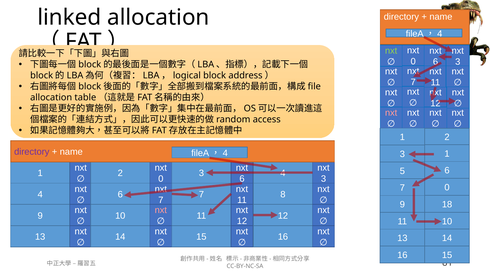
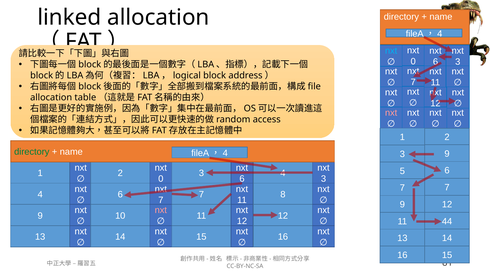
nxt colour: light green -> light blue (391, 51)
directory colour: purple -> green (32, 152)
3 1: 1 -> 9 (447, 154)
0: 0 -> 7 (447, 188)
9 18: 18 -> 12 (447, 205)
11 10: 10 -> 44 (447, 222)
